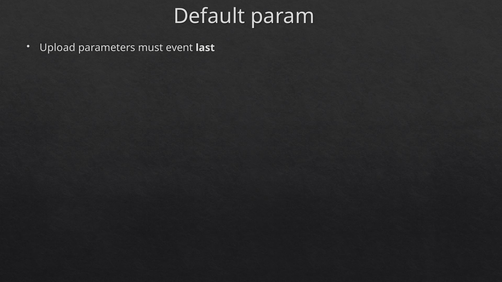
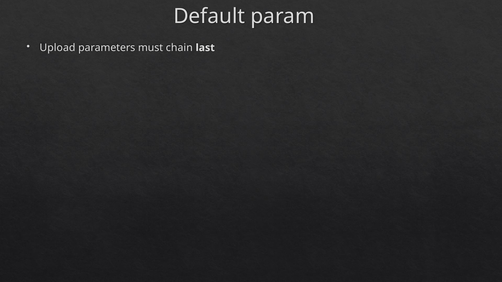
event: event -> chain (179, 48)
